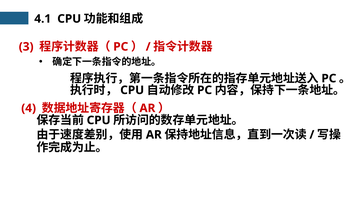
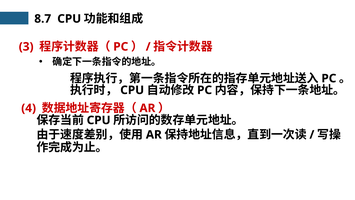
4.1: 4.1 -> 8.7 (43, 19)
